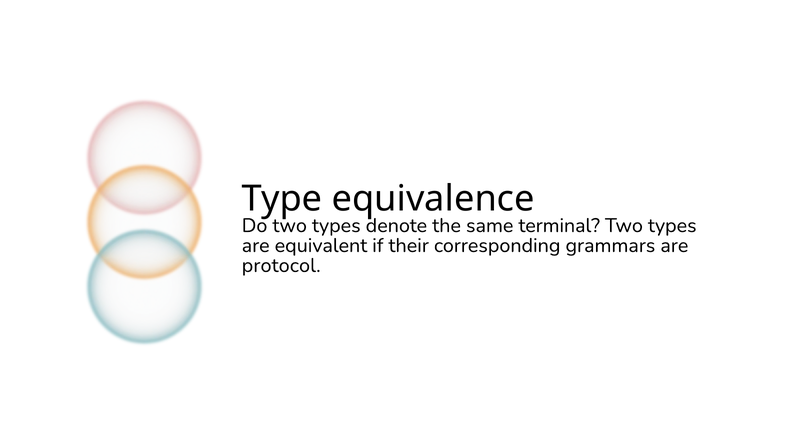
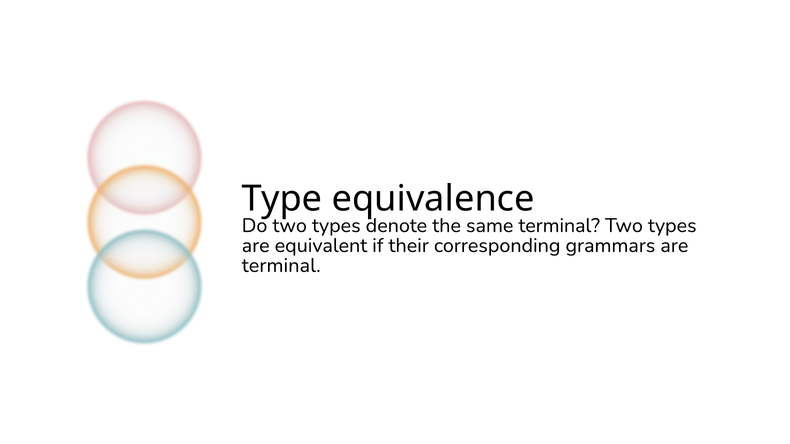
protocol: protocol -> terminal (281, 266)
